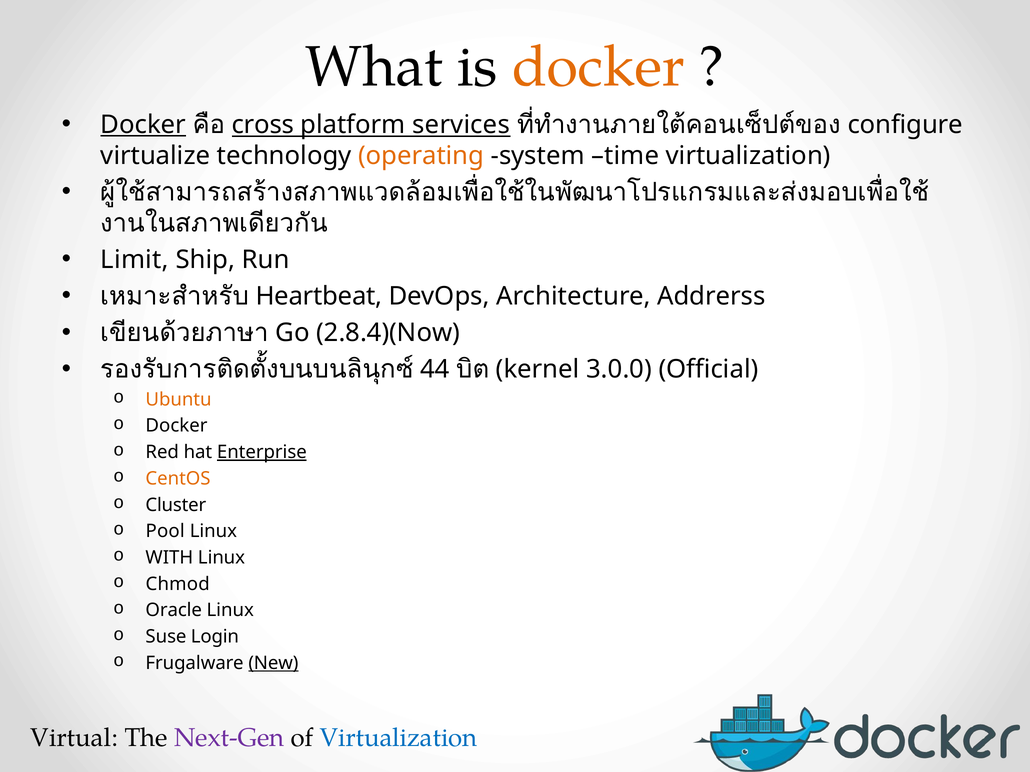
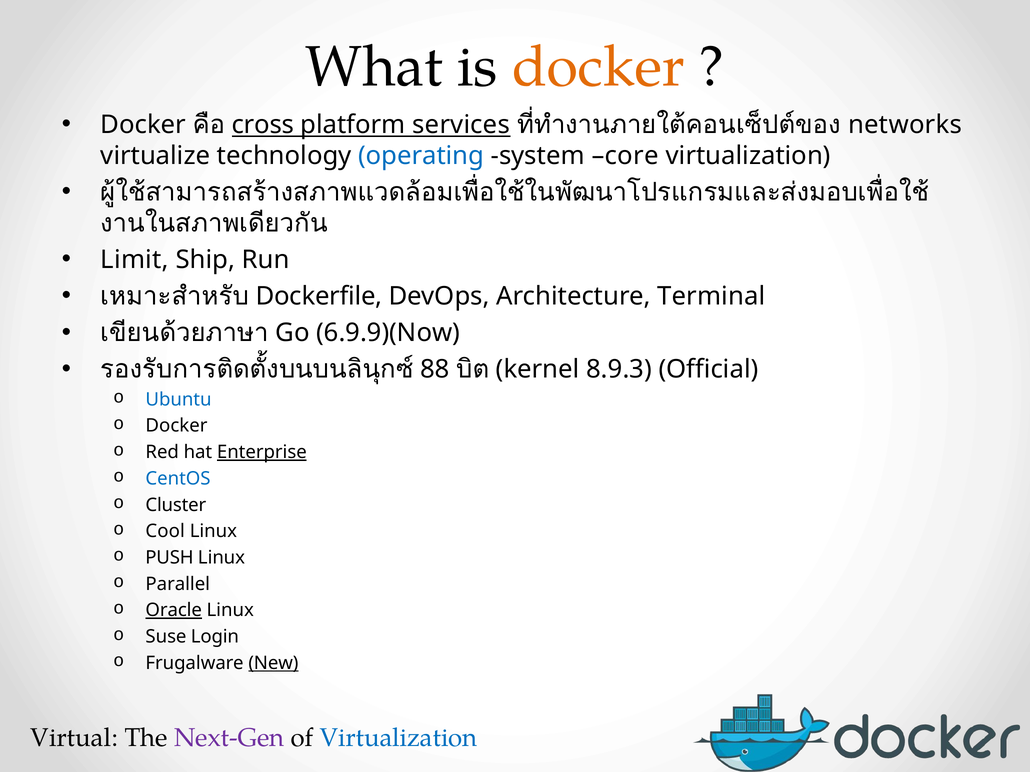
Docker underline: present -> none (143, 125)
configure: configure -> networks (905, 125)
operating colour: orange -> blue (421, 156)
time: time -> core (625, 156)
Heartbeat: Heartbeat -> Dockerfile (319, 296)
Addrerss: Addrerss -> Terminal (711, 296)
2.8.4)(Now: 2.8.4)(Now -> 6.9.9)(Now (388, 333)
44: 44 -> 88 (435, 370)
3.0.0: 3.0.0 -> 8.9.3 (619, 370)
Ubuntu colour: orange -> blue (179, 400)
CentOS colour: orange -> blue (178, 479)
Pool: Pool -> Cool (165, 532)
WITH: WITH -> PUSH (169, 558)
Chmod: Chmod -> Parallel (178, 584)
Oracle underline: none -> present (174, 611)
